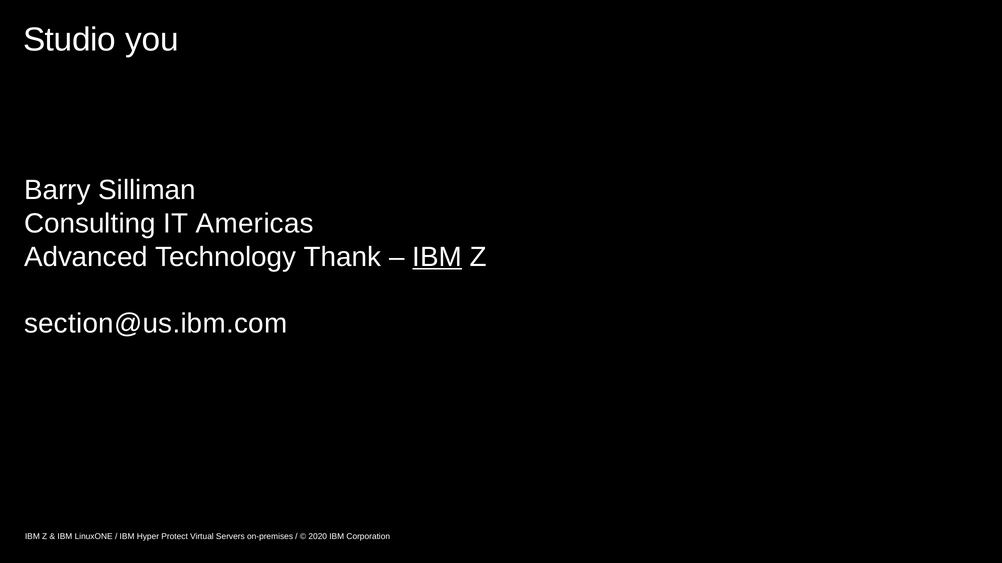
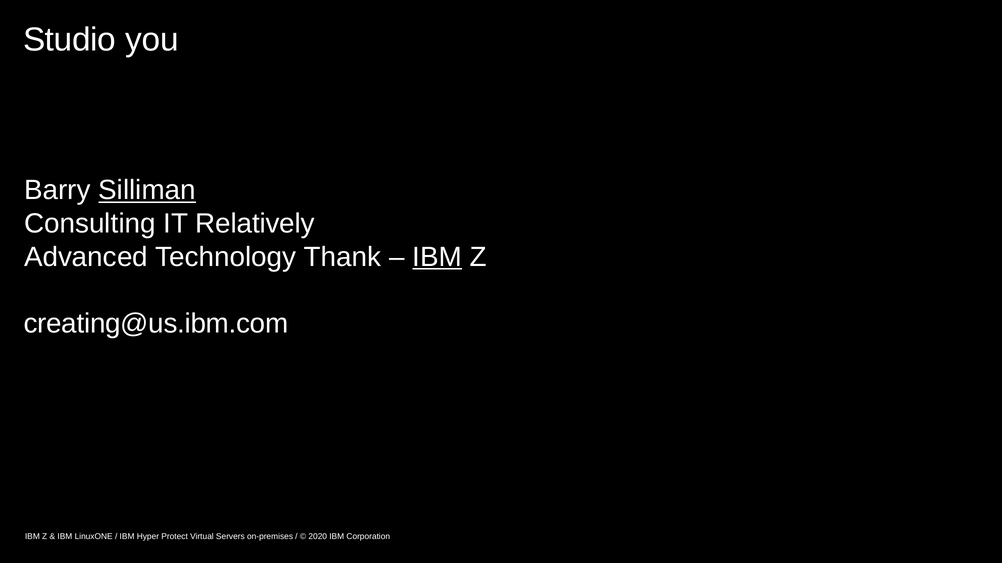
Silliman underline: none -> present (147, 190)
Americas: Americas -> Relatively (255, 224)
section@us.ibm.com: section@us.ibm.com -> creating@us.ibm.com (156, 324)
